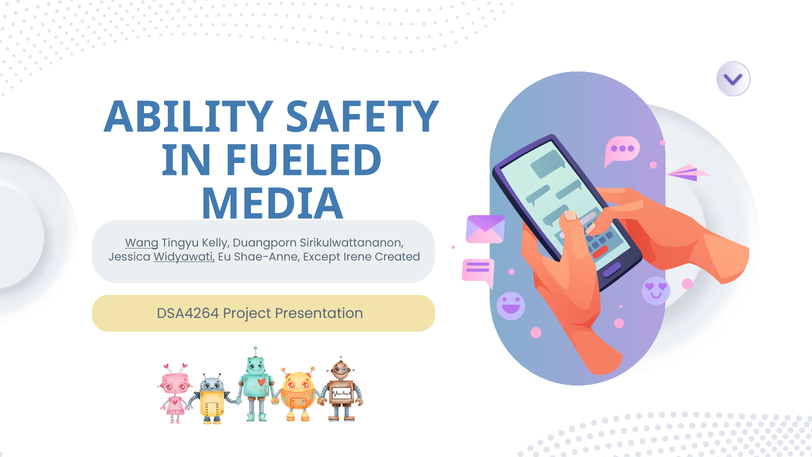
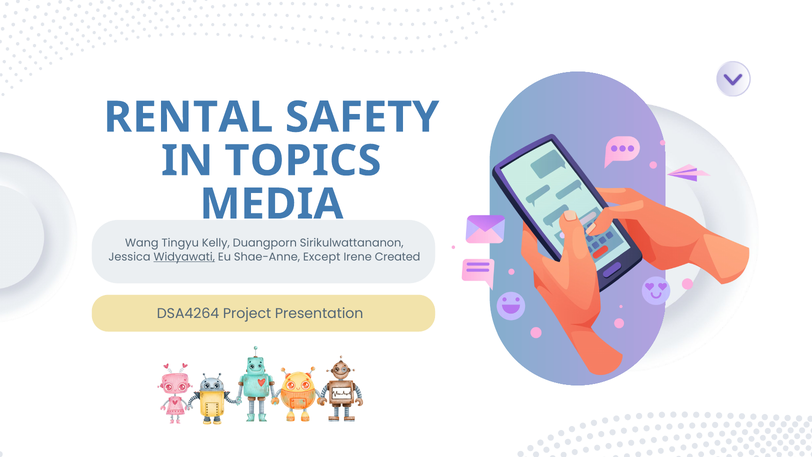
ABILITY: ABILITY -> RENTAL (188, 117)
FUELED: FUELED -> TOPICS (303, 161)
Wang underline: present -> none (142, 243)
